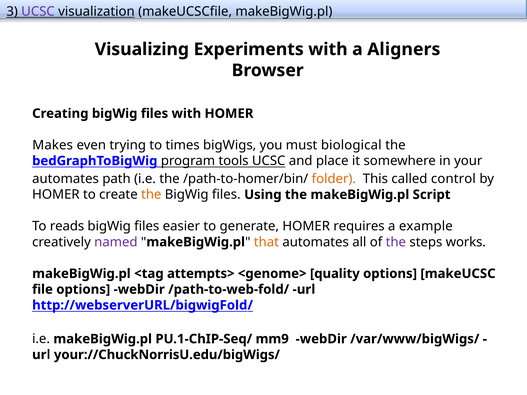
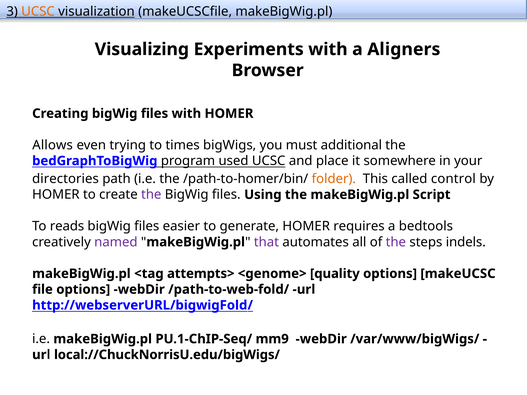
UCSC colour: purple -> orange (38, 11)
Makes: Makes -> Allows (53, 145)
biological: biological -> additional (351, 145)
tools: tools -> used (233, 161)
automates: automates -> directories (65, 179)
the colour: orange -> purple (151, 195)
example: example -> bedtools (426, 226)
that colour: orange -> purple (266, 242)
works: works -> indels (466, 242)
your://ChuckNorrisU.edu/bigWigs/: your://ChuckNorrisU.edu/bigWigs/ -> local://ChuckNorrisU.edu/bigWigs/ (167, 355)
